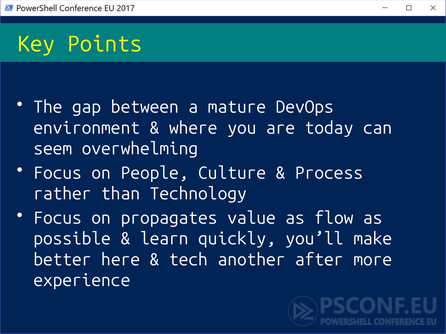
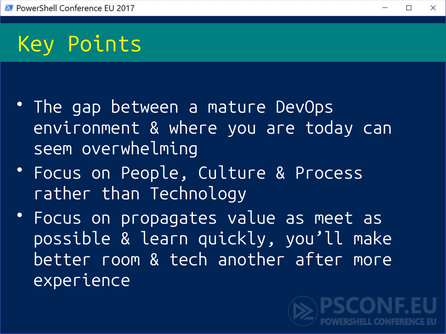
flow: flow -> meet (334, 218)
here: here -> room (121, 260)
